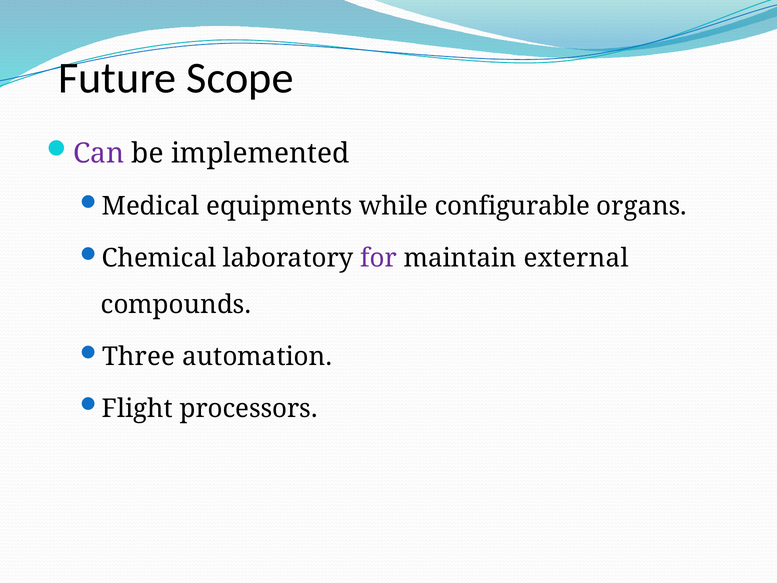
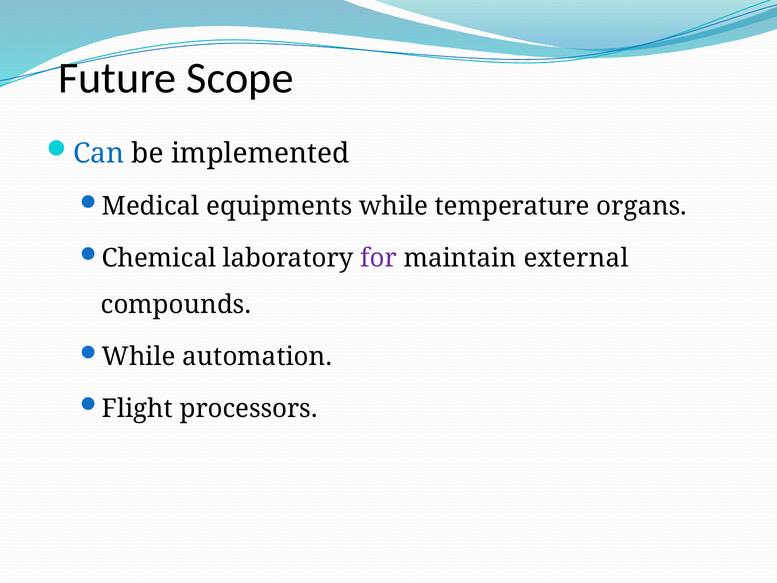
Can colour: purple -> blue (99, 153)
configurable: configurable -> temperature (512, 206)
Three: Three -> While (139, 356)
